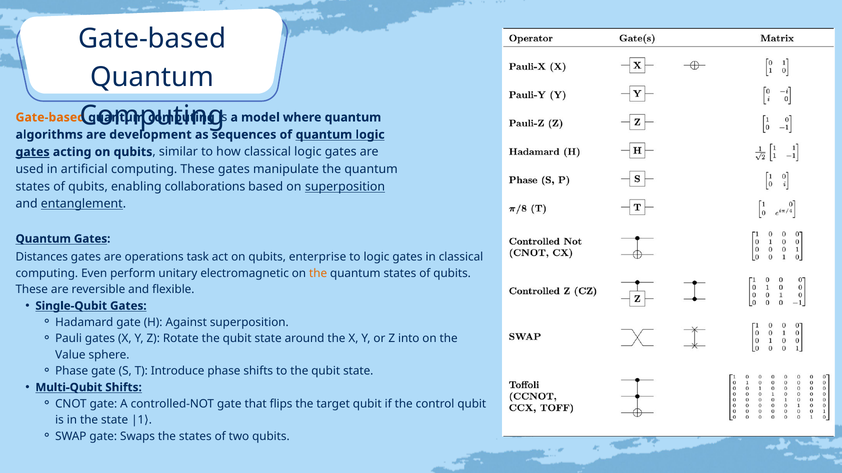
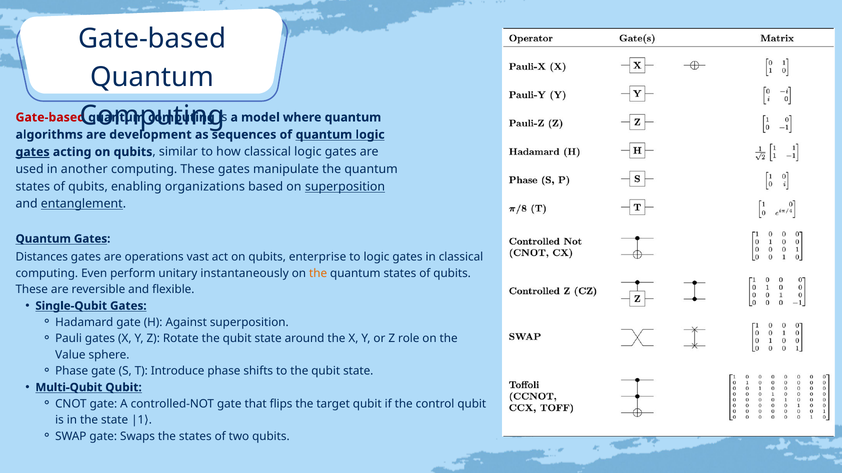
Gate-based colour: orange -> red (50, 118)
artificial: artificial -> another (84, 169)
collaborations: collaborations -> organizations (205, 187)
task: task -> vast (198, 257)
electromagnetic: electromagnetic -> instantaneously (245, 274)
into: into -> role (409, 339)
Multi-Qubit Shifts: Shifts -> Qubit (124, 388)
